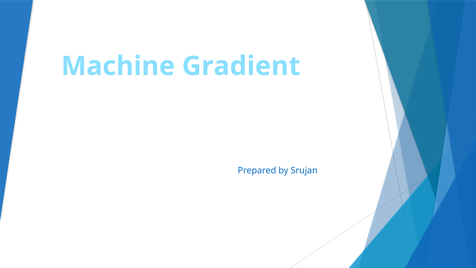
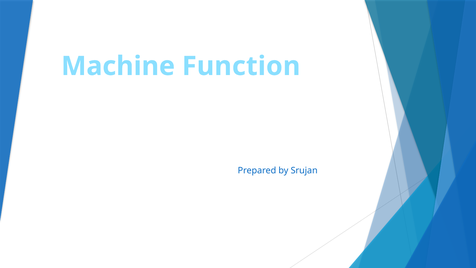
Gradient: Gradient -> Function (241, 66)
